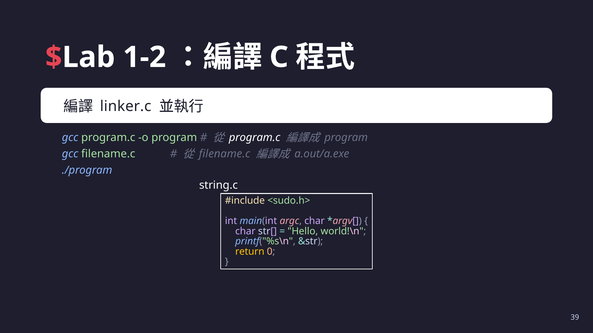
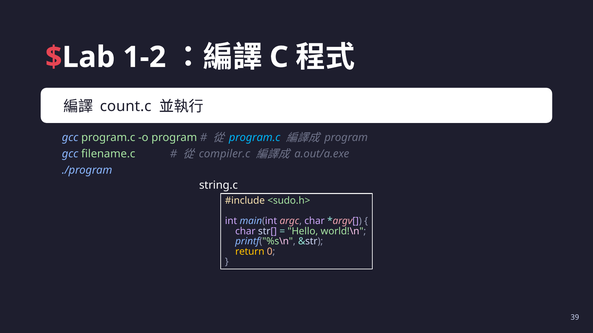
linker.c: linker.c -> count.c (126, 107)
program.c colour: white -> light blue (255, 138)
filename.c: filename.c -> compiler.c (225, 154)
